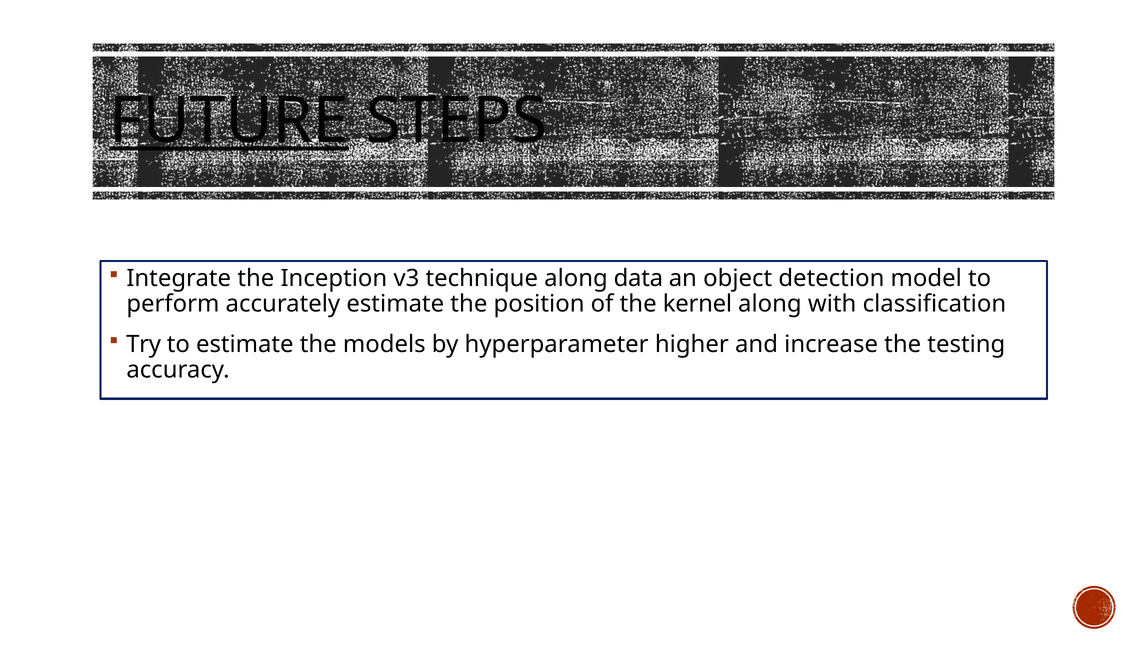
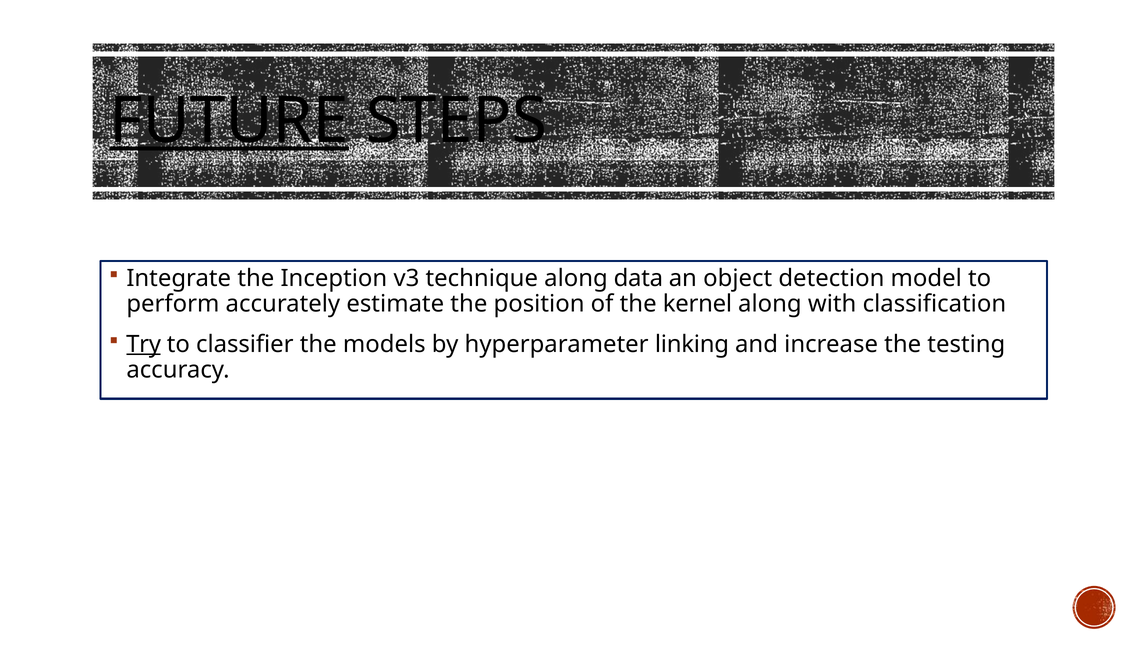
Try underline: none -> present (144, 344)
to estimate: estimate -> classifier (245, 344)
higher: higher -> linking (692, 344)
